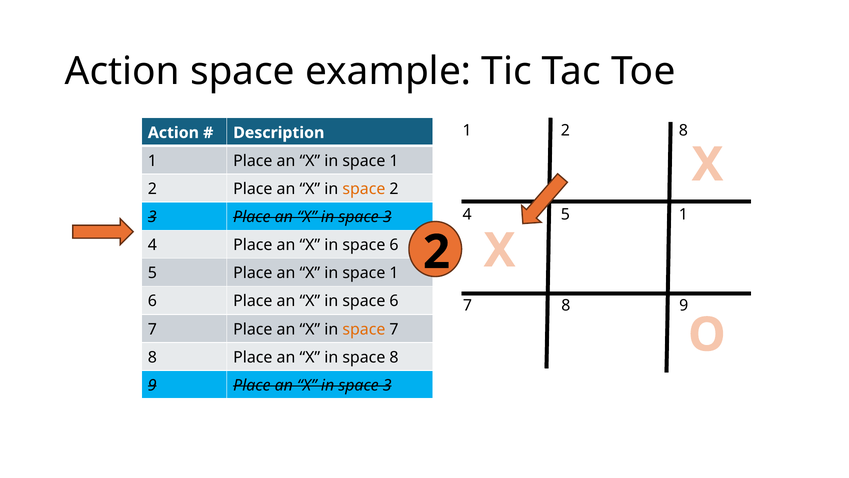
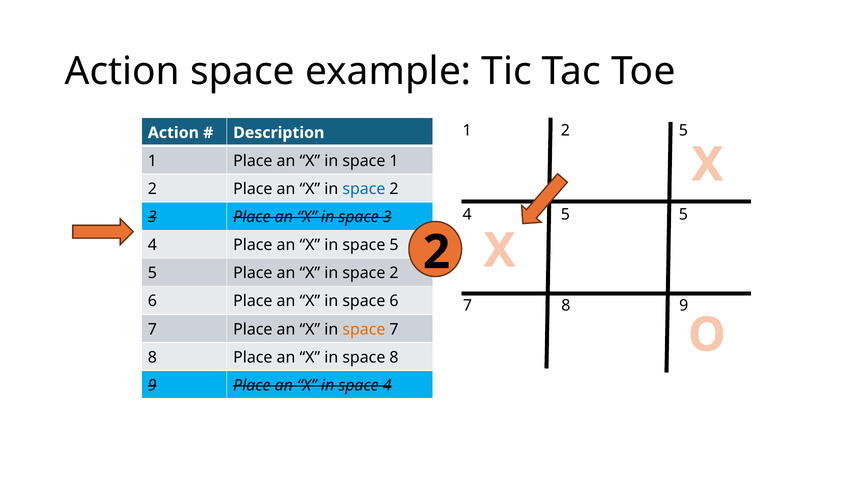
2 8: 8 -> 5 (683, 130)
space colour: orange -> blue (364, 189)
1: 1 -> 5 (683, 214)
6: 6 -> 5 (394, 245)
1: 1 -> 2 (394, 273)
3: 3 -> 4 (387, 385)
